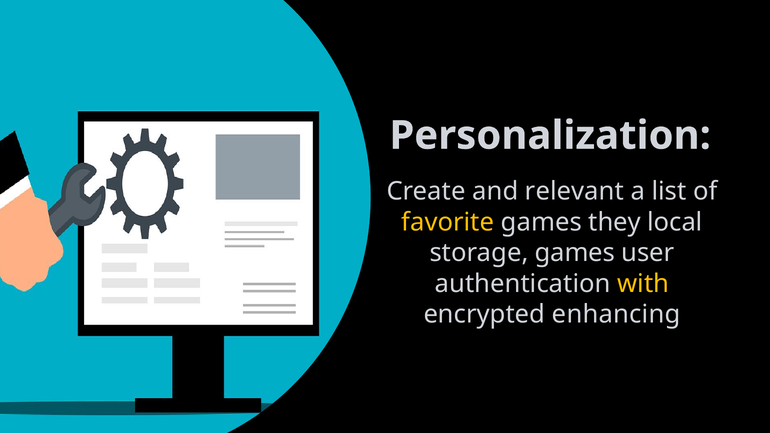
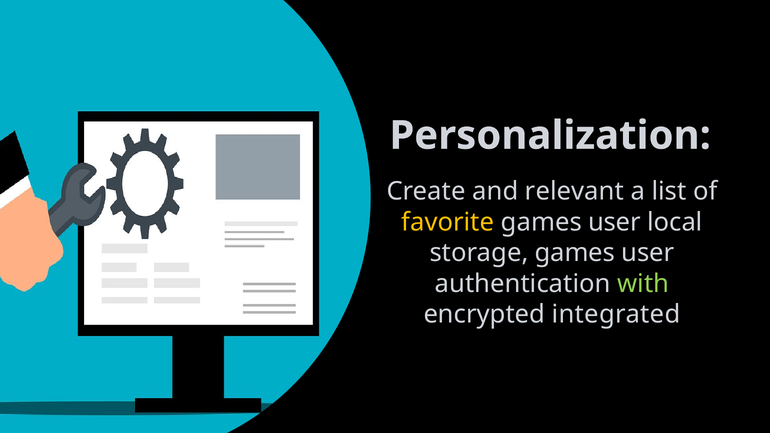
they: they -> user (615, 222)
with colour: yellow -> light green (643, 284)
enhancing: enhancing -> integrated (616, 315)
